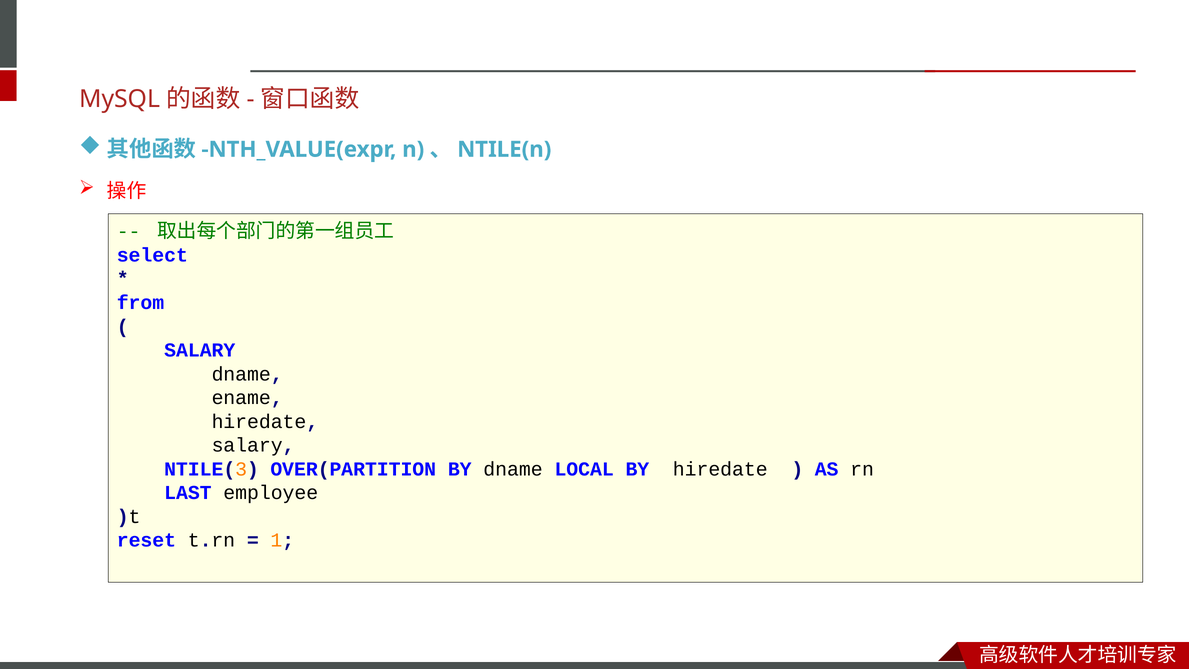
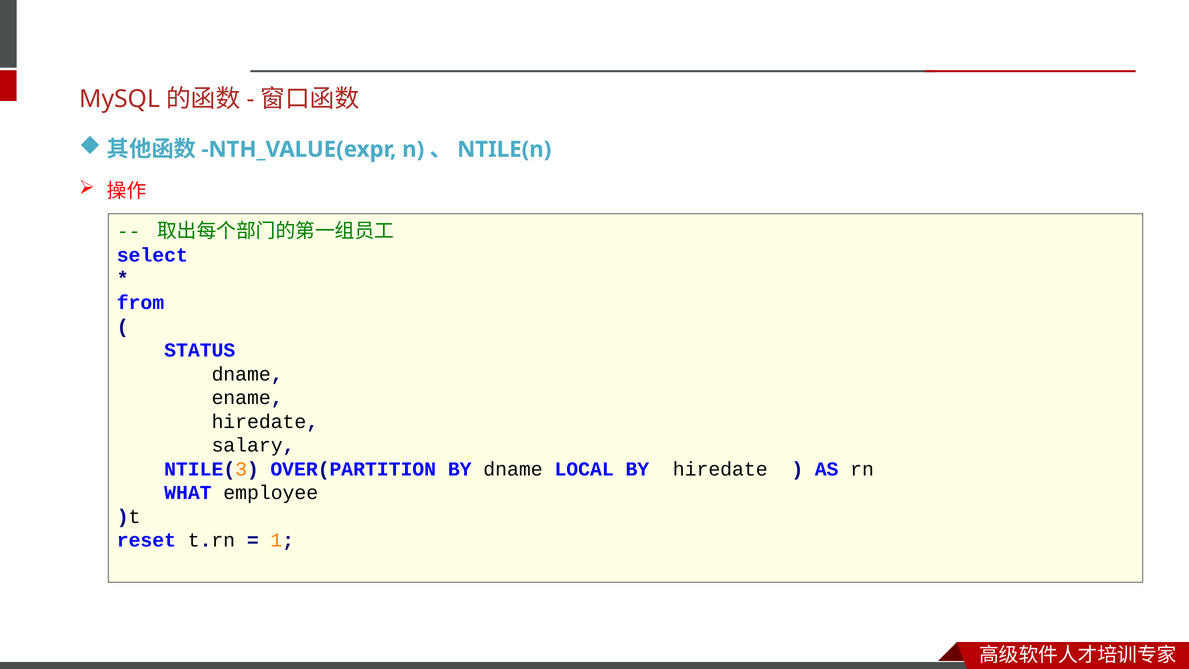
SALARY: SALARY -> STATUS (200, 350)
LAST: LAST -> WHAT (188, 493)
